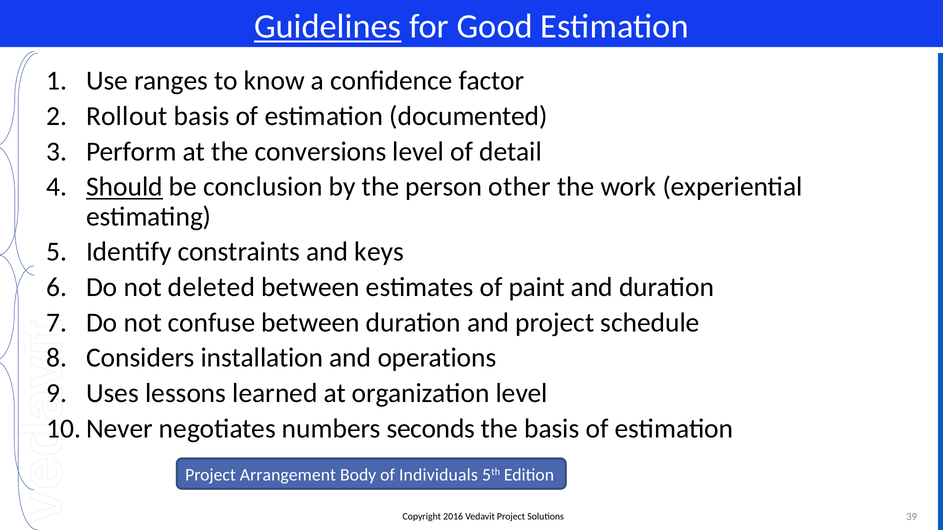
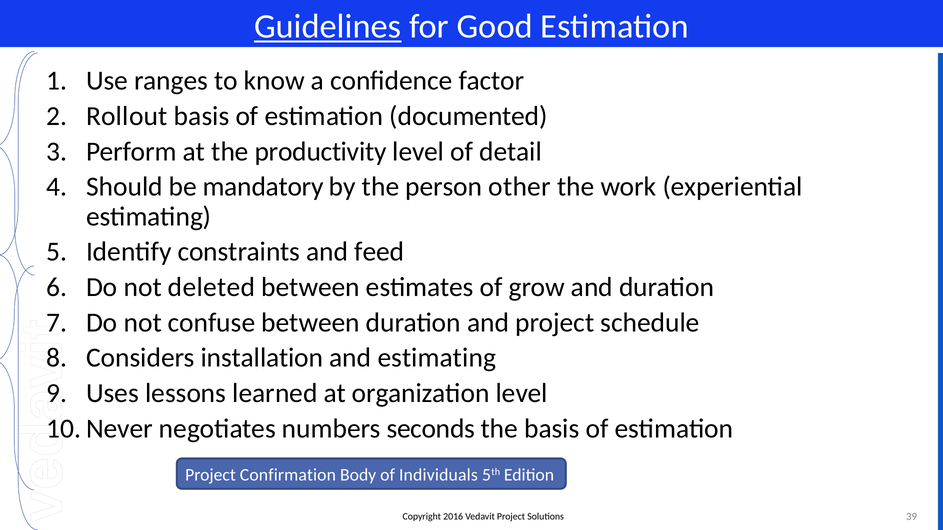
conversions: conversions -> productivity (321, 152)
Should underline: present -> none (124, 187)
conclusion: conclusion -> mandatory (263, 187)
keys: keys -> feed (379, 252)
paint: paint -> grow (537, 287)
and operations: operations -> estimating (437, 358)
Arrangement: Arrangement -> Confirmation (288, 475)
